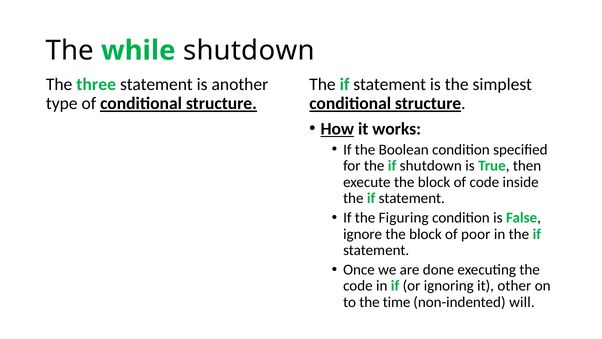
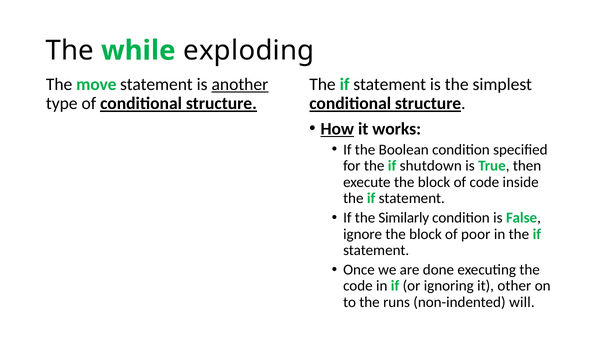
while shutdown: shutdown -> exploding (249, 51)
three: three -> move (96, 85)
another underline: none -> present (240, 85)
Figuring: Figuring -> Similarly (404, 218)
time: time -> runs (397, 302)
